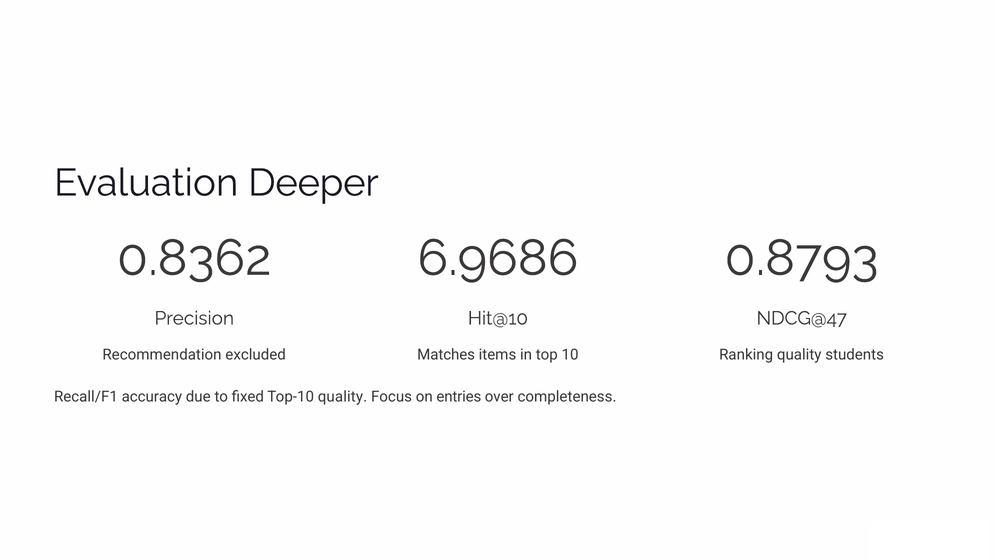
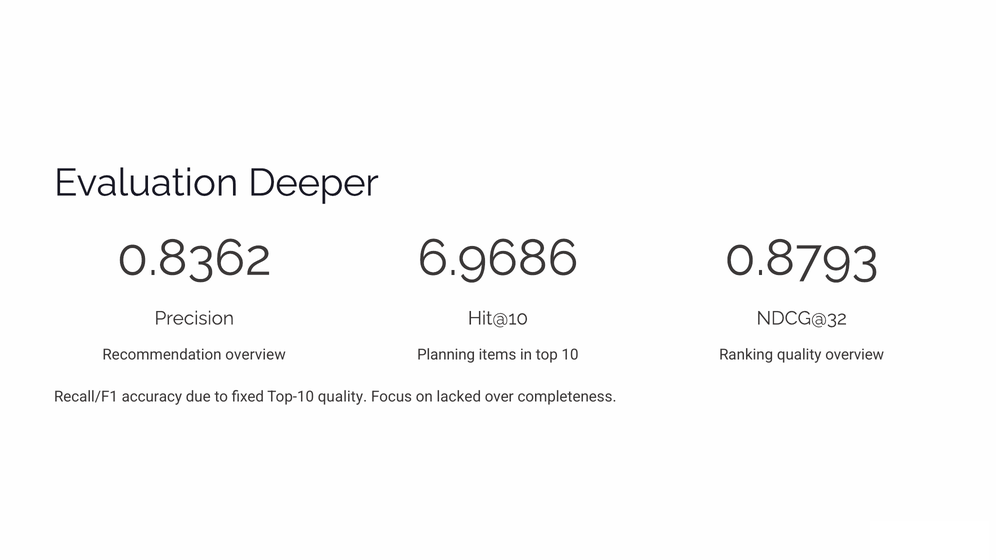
NDCG@47: NDCG@47 -> NDCG@32 (802, 318)
Recommendation excluded: excluded -> overview (256, 355)
Matches: Matches -> Planning (446, 355)
quality students: students -> overview (855, 355)
entries: entries -> lacked (459, 397)
